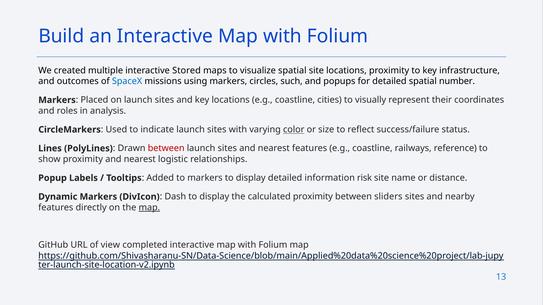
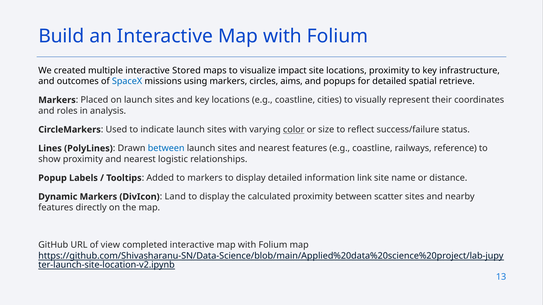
visualize spatial: spatial -> impact (292, 71)
such: such -> aims (292, 81)
number: number -> retrieve (457, 81)
between colour: red -> blue (166, 149)
risk: risk -> link (365, 178)
Dash: Dash -> Land (175, 197)
sliders: sliders -> scatter (388, 197)
map underline: present -> none (149, 208)
